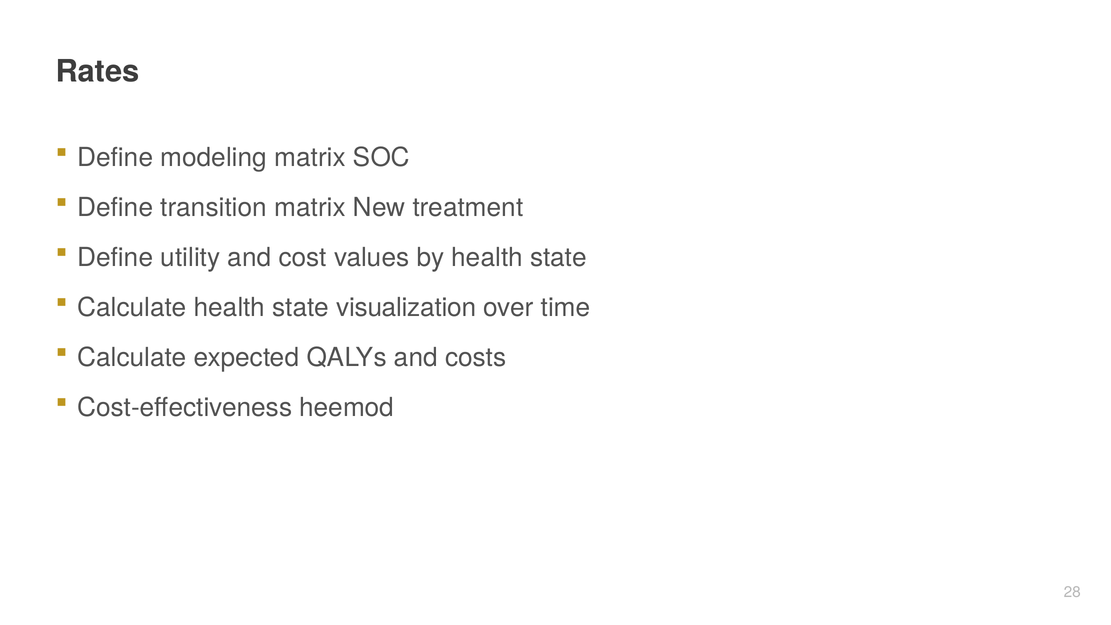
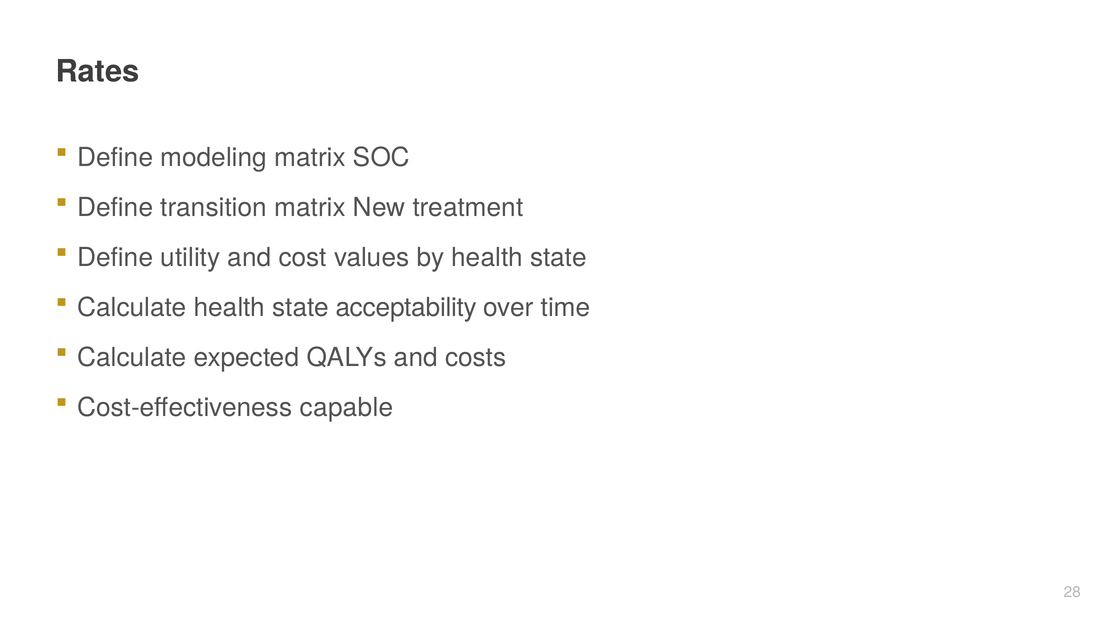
visualization: visualization -> acceptability (406, 307)
heemod: heemod -> capable (347, 407)
